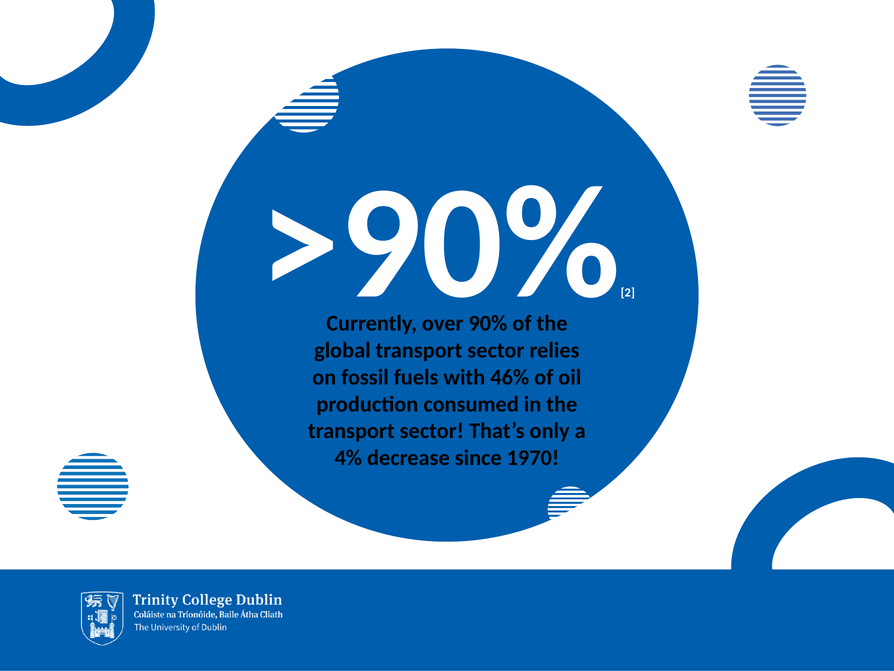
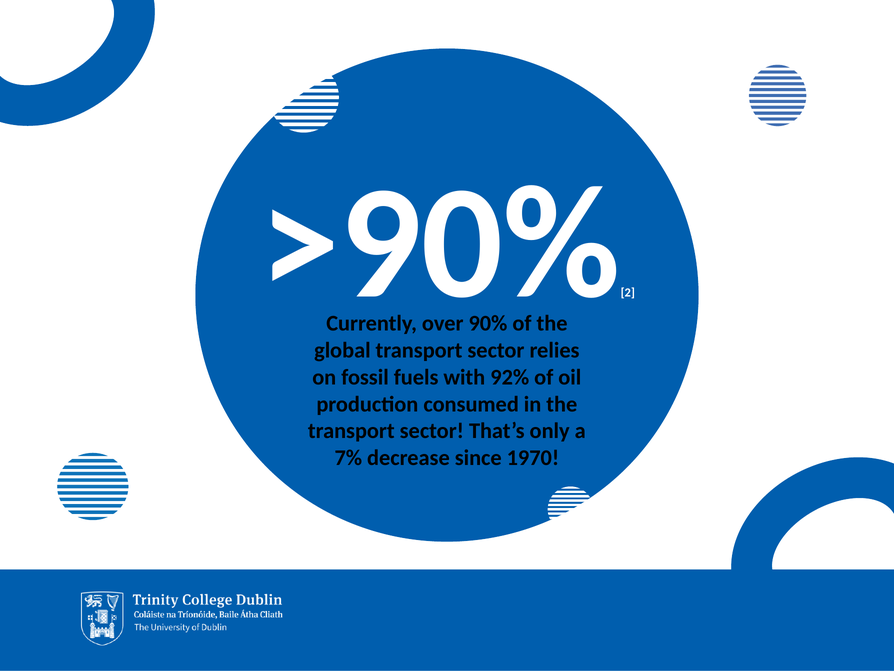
46%: 46% -> 92% (510, 377)
4%: 4% -> 7% (348, 457)
